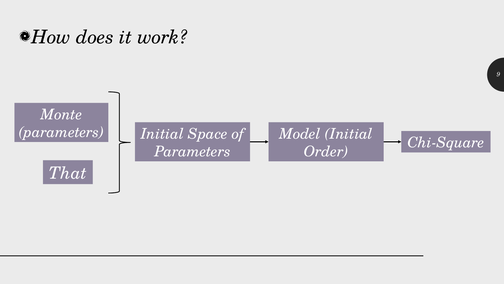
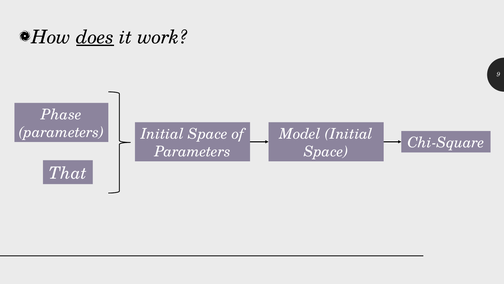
does underline: none -> present (95, 37)
Monte: Monte -> Phase (61, 114)
Order: Order -> Space (326, 151)
